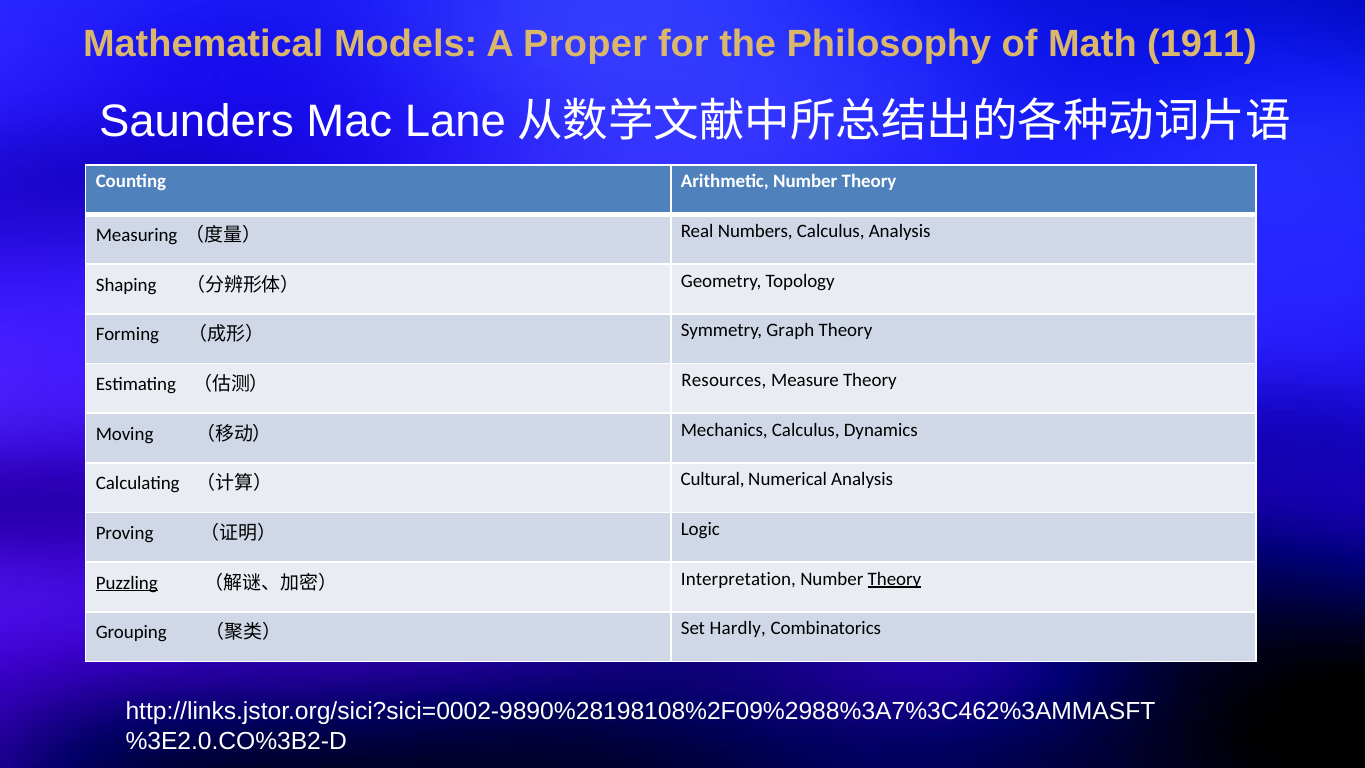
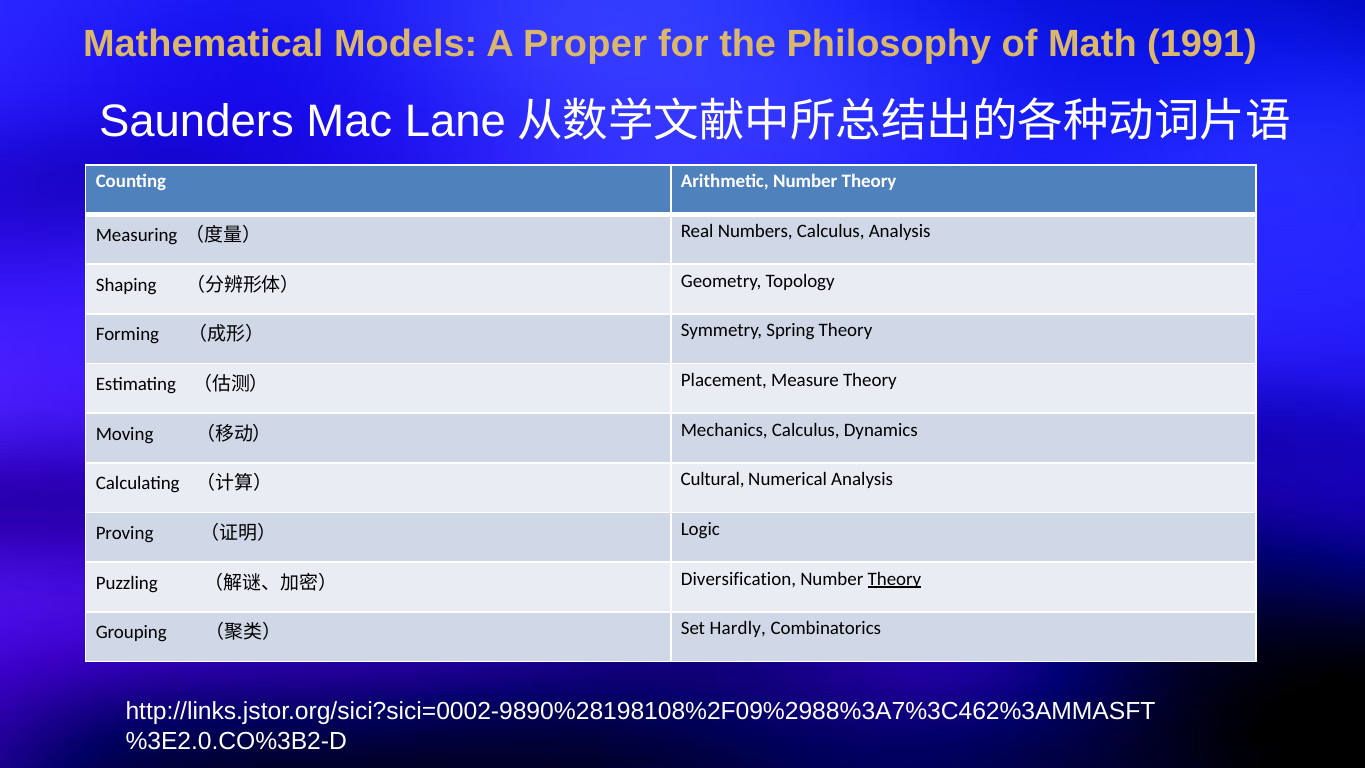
1911: 1911 -> 1991 (1202, 44)
Graph: Graph -> Spring (790, 330)
Resources: Resources -> Placement (724, 380)
Puzzling underline: present -> none (127, 583)
Interpretation: Interpretation -> Diversification (738, 579)
